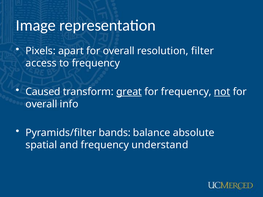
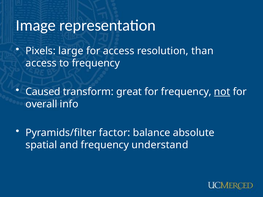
apart: apart -> large (71, 51)
overall: overall -> access (119, 51)
filter: filter -> than (202, 51)
great underline: present -> none (129, 92)
bands: bands -> factor (115, 133)
